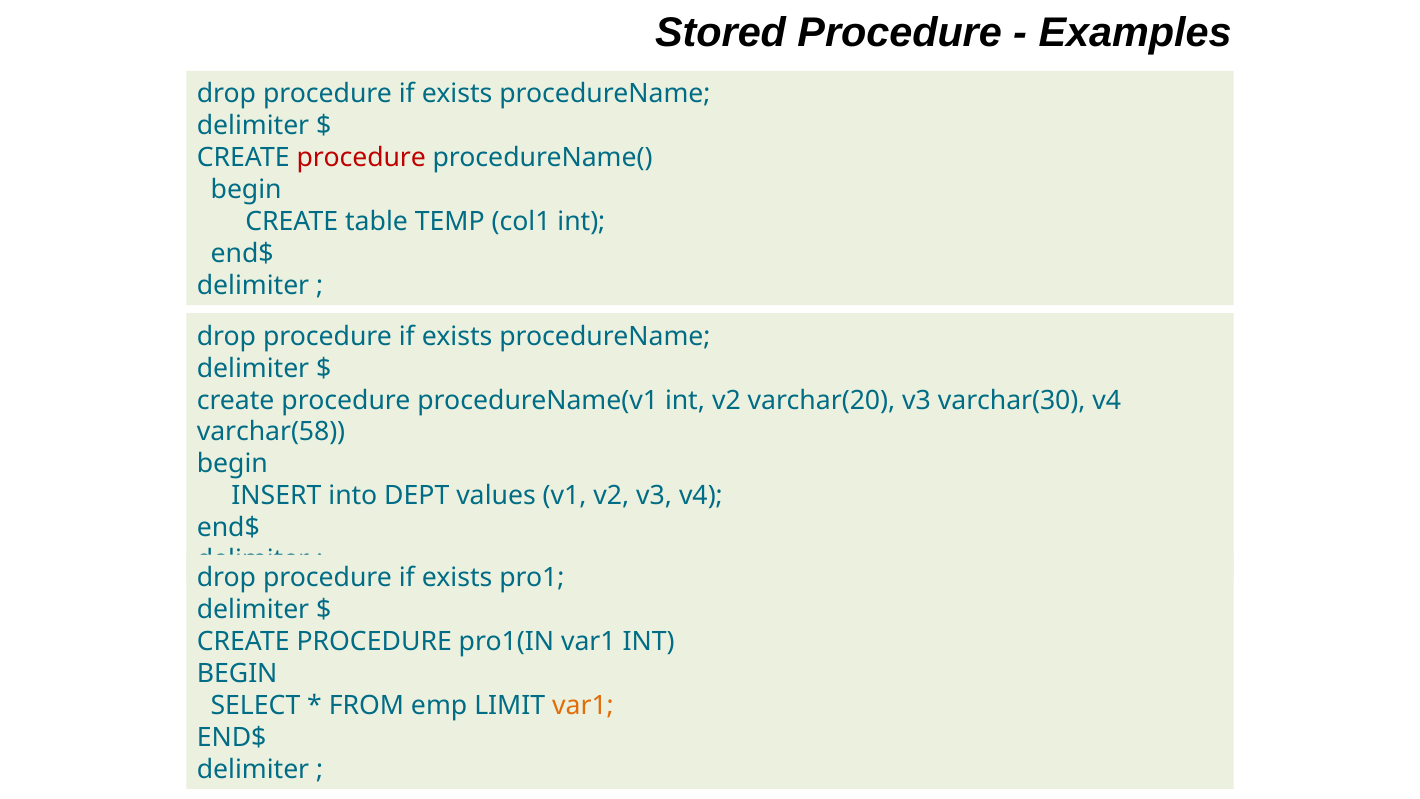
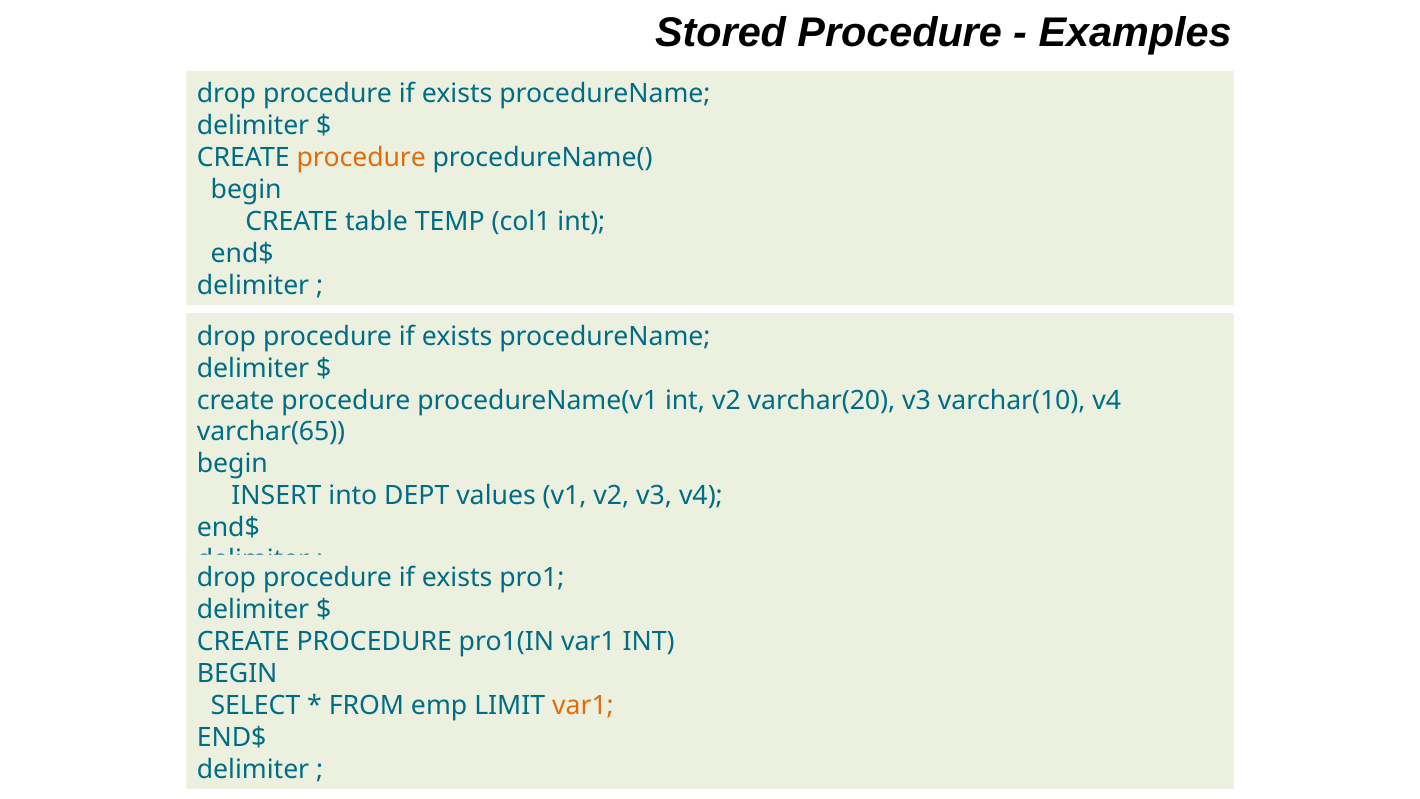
procedure colour: red -> orange (361, 158)
varchar(30: varchar(30 -> varchar(10 (1012, 400)
varchar(58: varchar(58 -> varchar(65 (271, 432)
